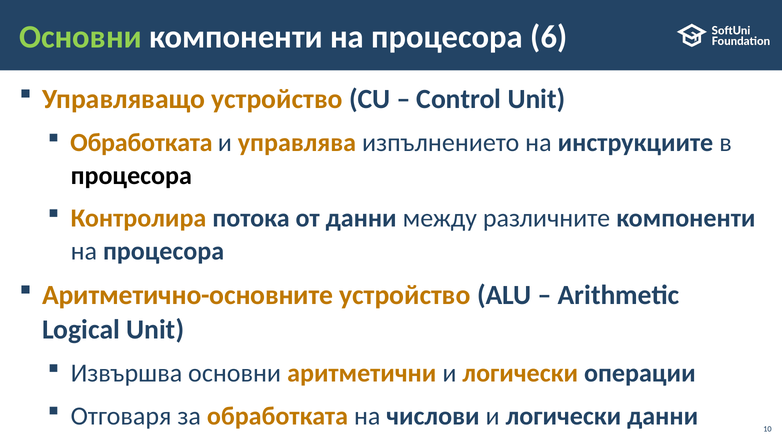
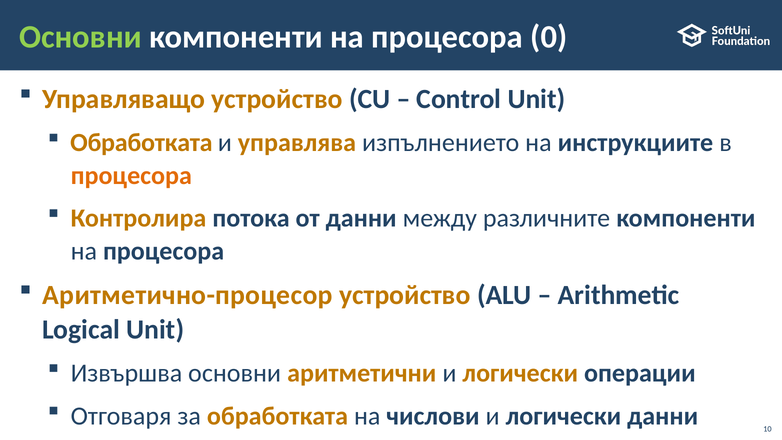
6: 6 -> 0 (549, 37)
процесора colour: black -> orange (131, 176)
Аритметично-основните: Аритметично-основните -> Аритметично-процесор (187, 295)
